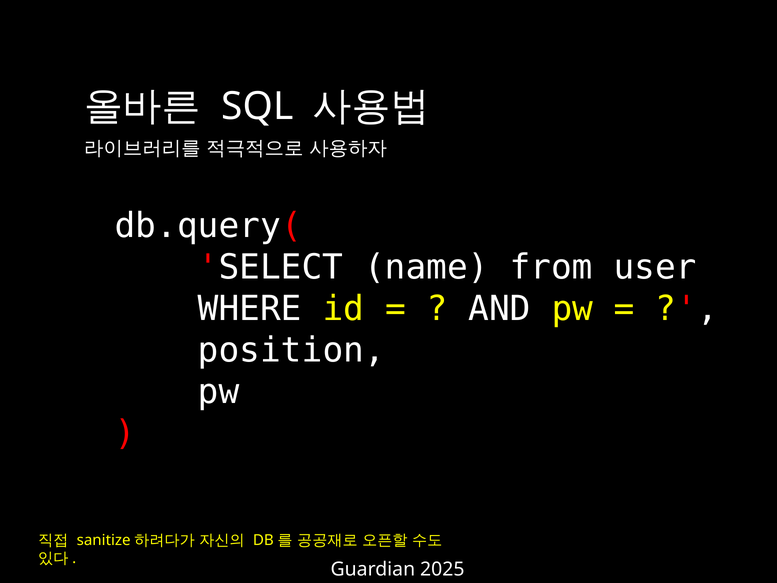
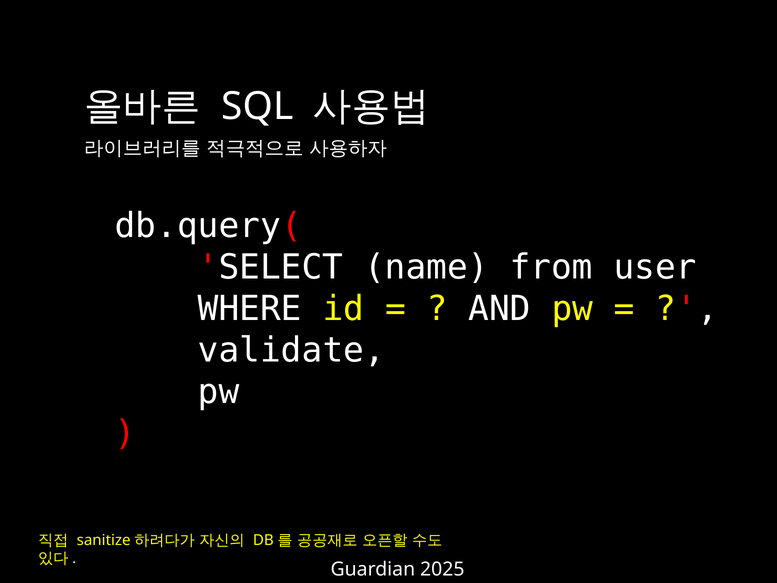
position: position -> validate (291, 350)
